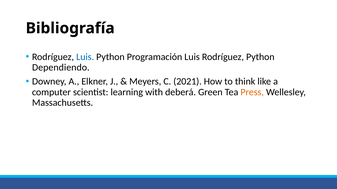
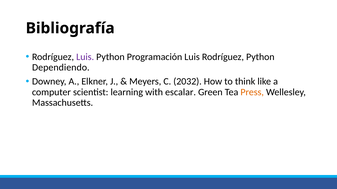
Luis colour: blue -> purple (85, 57)
2021: 2021 -> 2032 (188, 82)
deberá: deberá -> escalar (181, 92)
